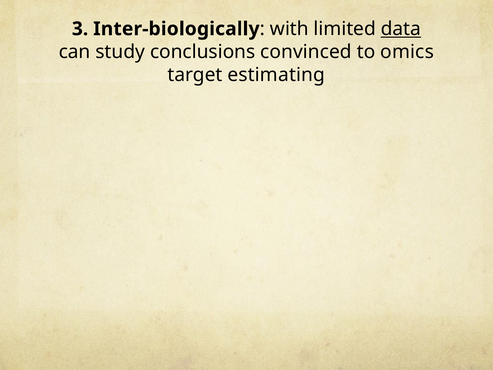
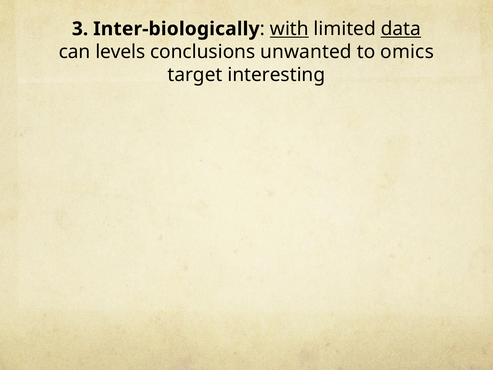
with underline: none -> present (289, 29)
study: study -> levels (120, 52)
convinced: convinced -> unwanted (306, 52)
estimating: estimating -> interesting (276, 75)
